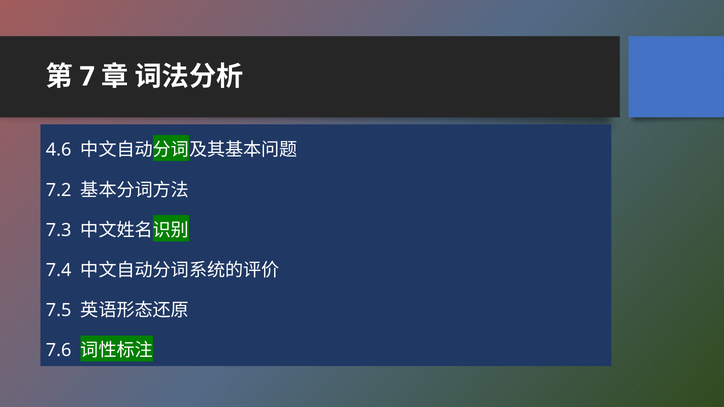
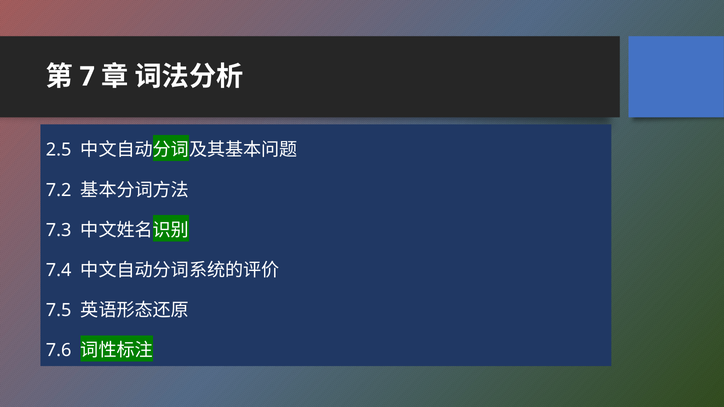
4.6: 4.6 -> 2.5 (59, 150)
